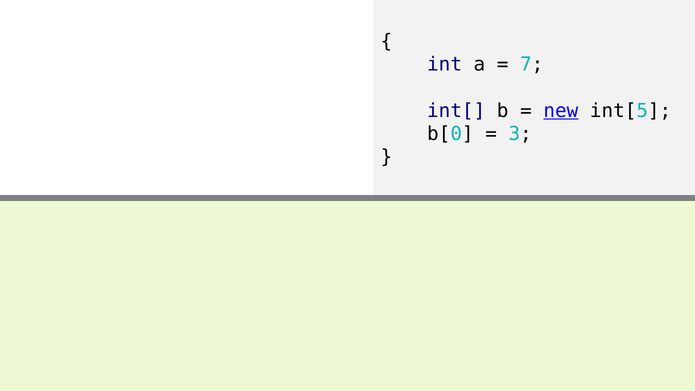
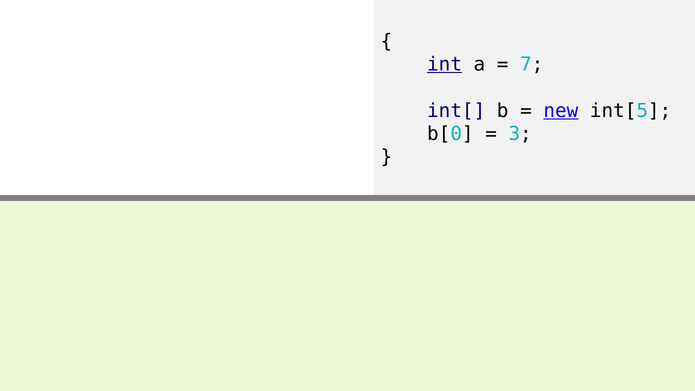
int underline: none -> present (445, 64)
